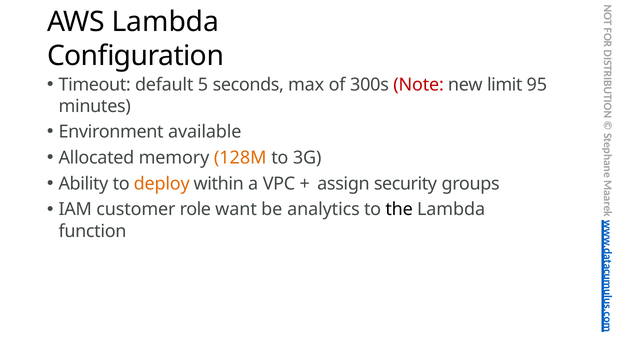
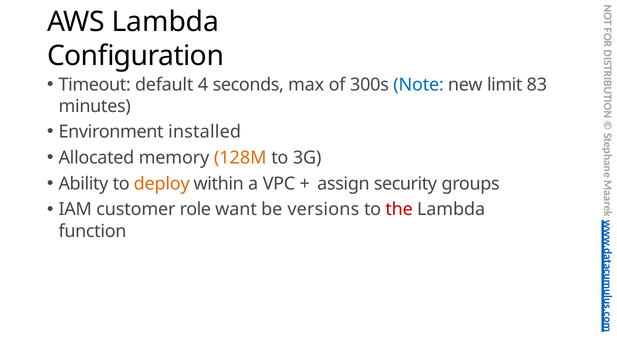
5: 5 -> 4 (203, 85)
Note colour: red -> blue (419, 85)
95: 95 -> 83 (537, 85)
available: available -> installed (205, 132)
analytics: analytics -> versions (323, 210)
the colour: black -> red (399, 210)
